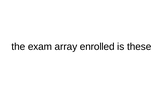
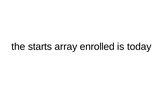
exam: exam -> starts (40, 47)
these: these -> today (139, 47)
